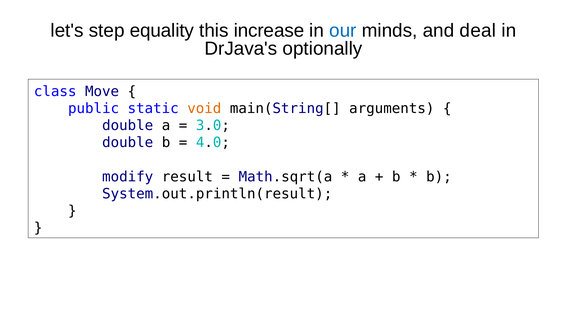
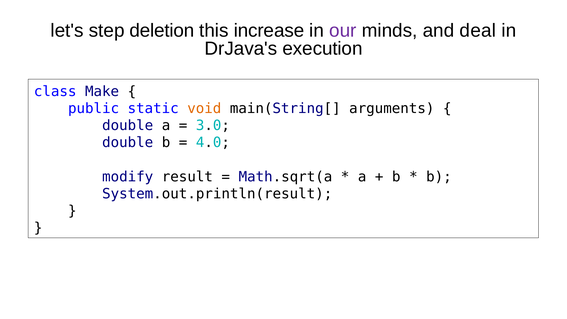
equality: equality -> deletion (162, 31)
our colour: blue -> purple (343, 31)
optionally: optionally -> execution (323, 49)
Move: Move -> Make (102, 92)
